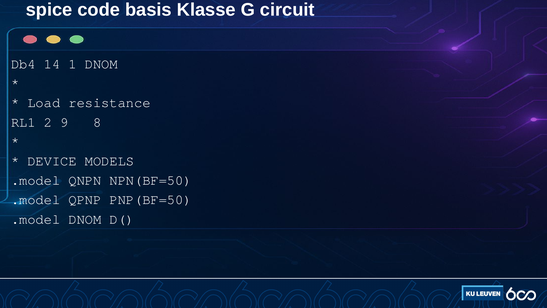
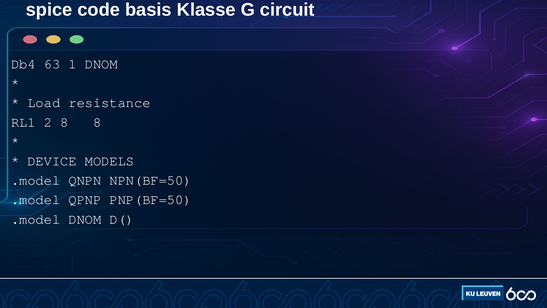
14: 14 -> 63 (52, 64)
2 9: 9 -> 8 (64, 122)
